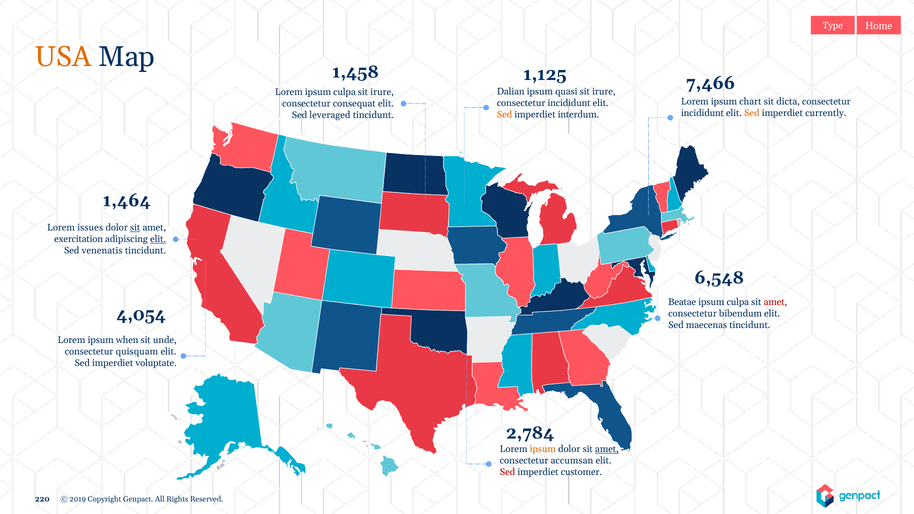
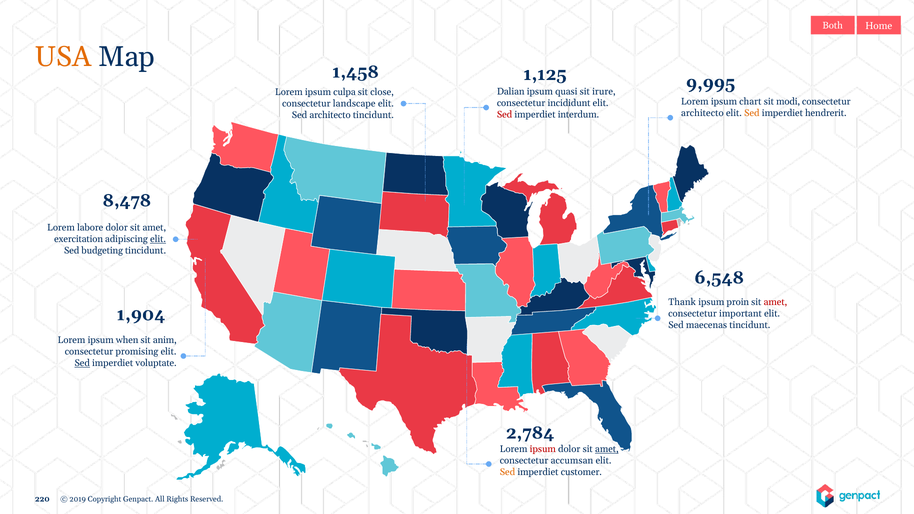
Type: Type -> Both (833, 26)
7,466: 7,466 -> 9,995 (711, 83)
irure: irure -> close (382, 92)
dicta: dicta -> modi (788, 102)
consequat: consequat -> landscape (354, 104)
incididunt: incididunt -> architecto (702, 113)
currently: currently -> hendrerit (826, 113)
Sed colour: orange -> red (505, 114)
Sed leveraged: leveraged -> architecto (330, 115)
1,464: 1,464 -> 8,478 (127, 201)
issues: issues -> labore (90, 228)
sit underline: present -> none (135, 228)
venenatis: venenatis -> budgeting (102, 251)
Beatae: Beatae -> Thank (682, 302)
culpa: culpa -> proin (738, 302)
4,054: 4,054 -> 1,904 (141, 315)
bibendum: bibendum -> important (740, 314)
unde: unde -> anim (165, 340)
quisquam: quisquam -> promising (137, 352)
Sed underline: none -> present (82, 363)
ipsum colour: orange -> red (543, 449)
Sed colour: red -> orange (507, 472)
